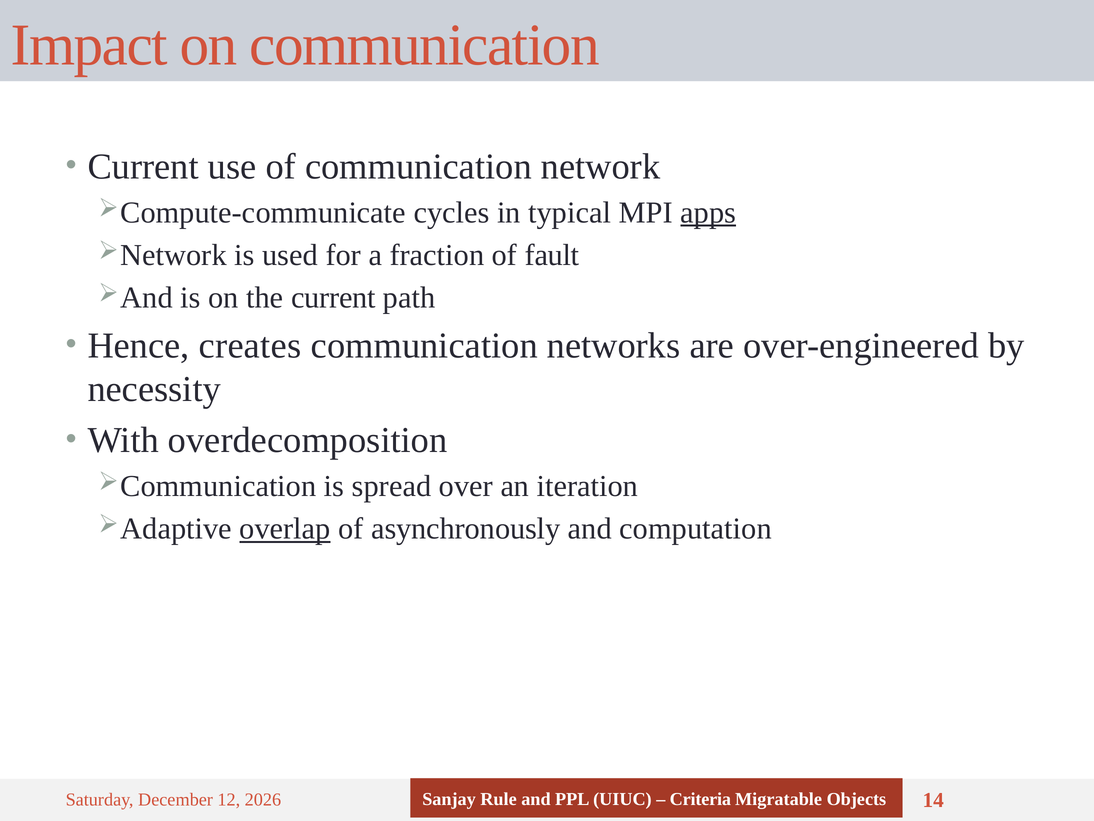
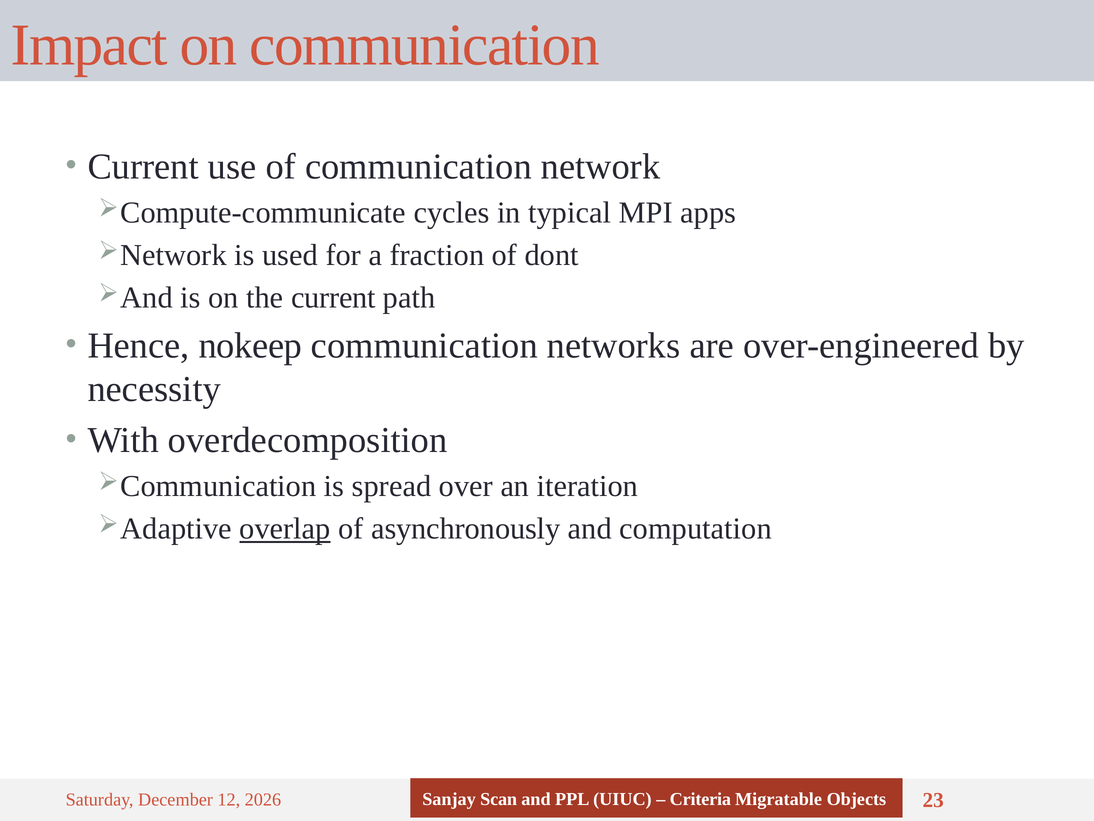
apps underline: present -> none (708, 212)
fault: fault -> dont (552, 255)
creates: creates -> nokeep (250, 345)
Rule: Rule -> Scan (499, 799)
14: 14 -> 23 (933, 800)
